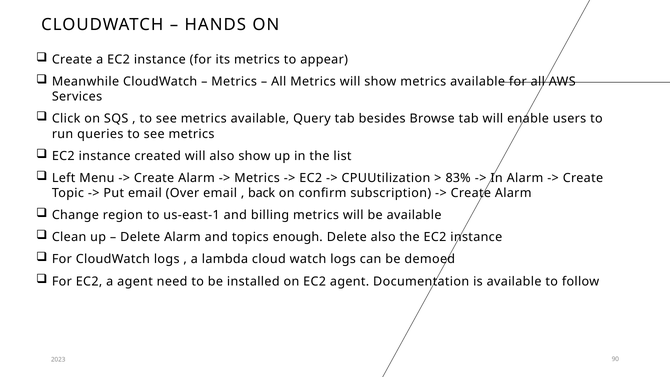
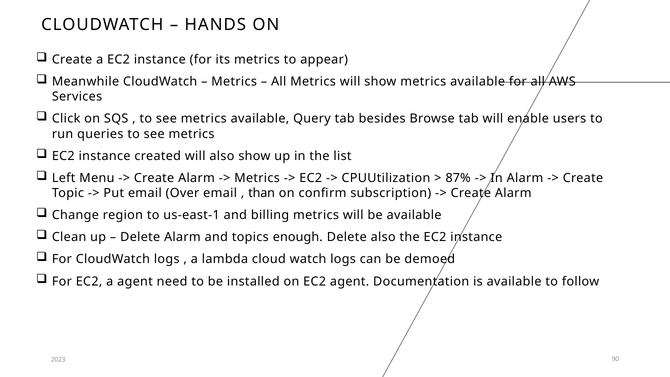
83%: 83% -> 87% (458, 178)
back: back -> than (262, 193)
